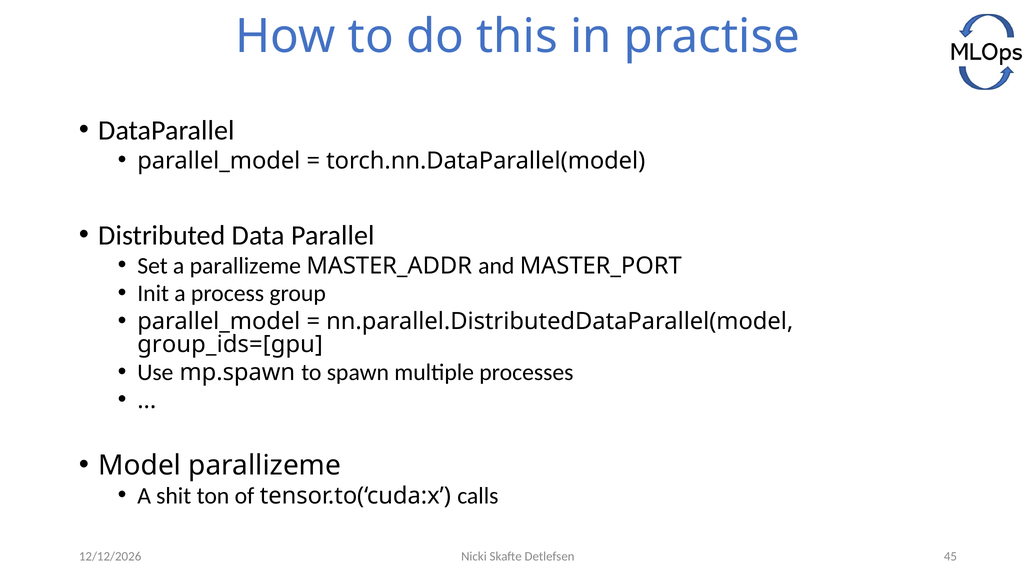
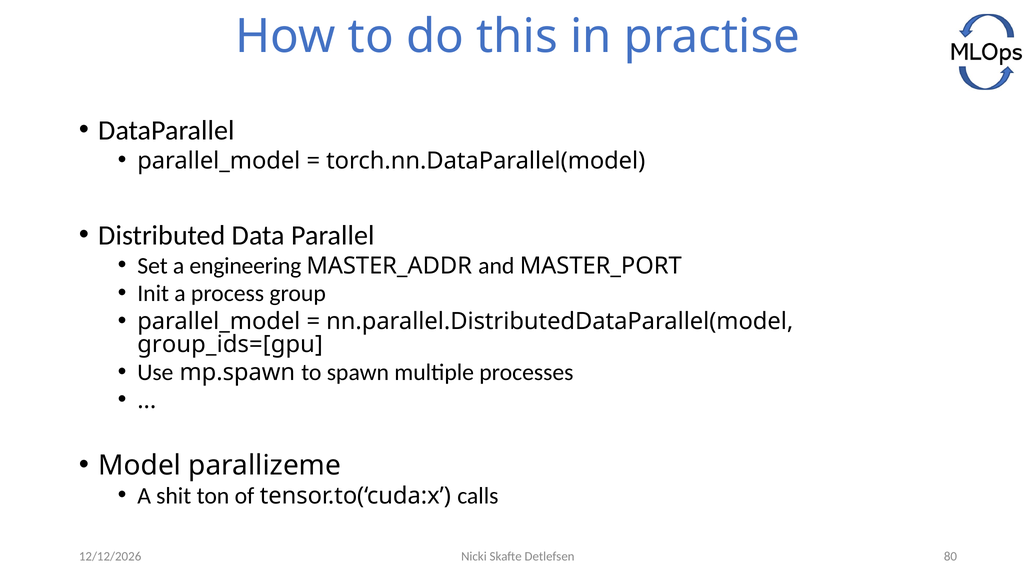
a parallizeme: parallizeme -> engineering (245, 266)
45: 45 -> 80 (950, 556)
